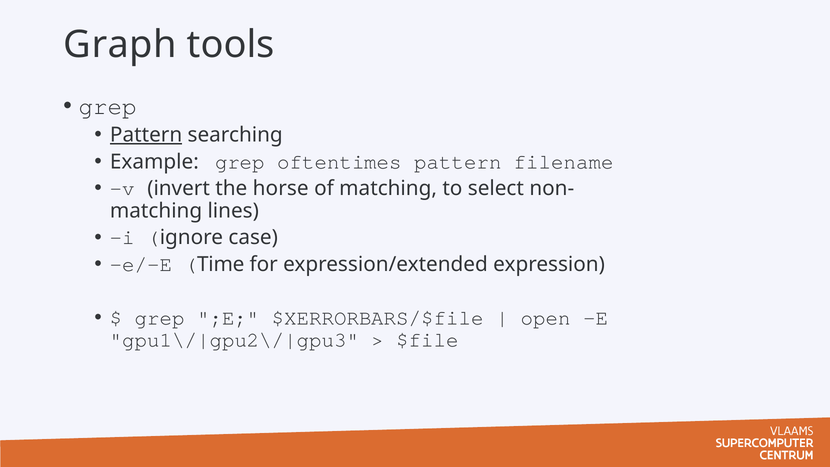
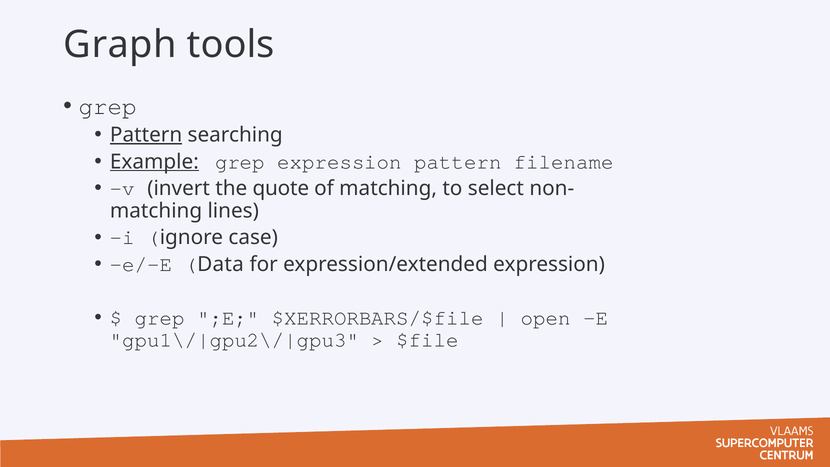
Example underline: none -> present (154, 162)
grep oftentimes: oftentimes -> expression (340, 162)
horse: horse -> quote (281, 188)
Time: Time -> Data (221, 264)
